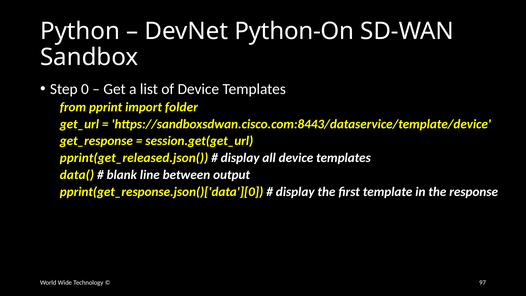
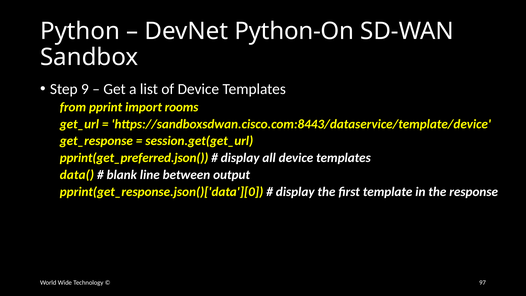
0: 0 -> 9 (85, 89)
folder: folder -> rooms (182, 107)
pprint(get_released.json(: pprint(get_released.json( -> pprint(get_preferred.json( (134, 158)
